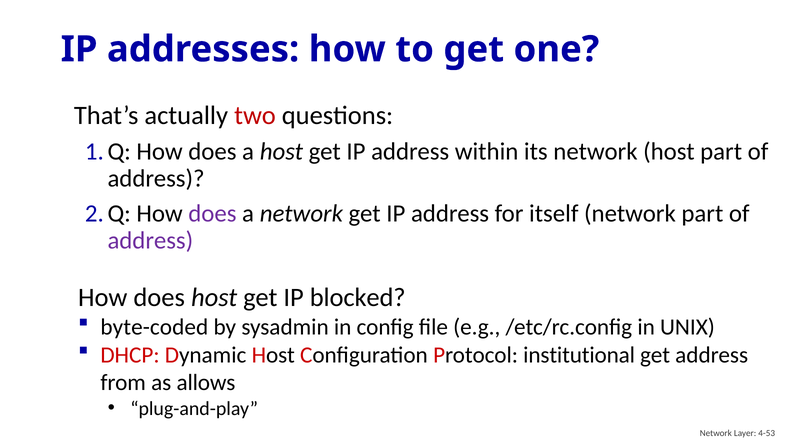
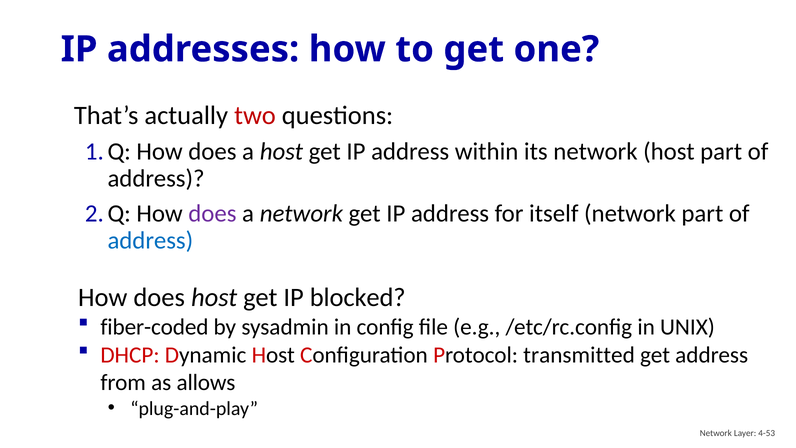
address colour: purple -> blue (150, 240)
byte-coded: byte-coded -> fiber-coded (154, 327)
institutional: institutional -> transmitted (579, 355)
